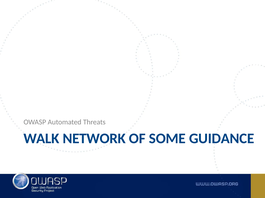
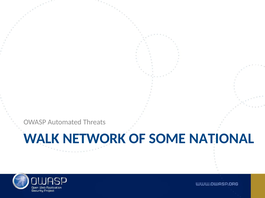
GUIDANCE: GUIDANCE -> NATIONAL (222, 139)
